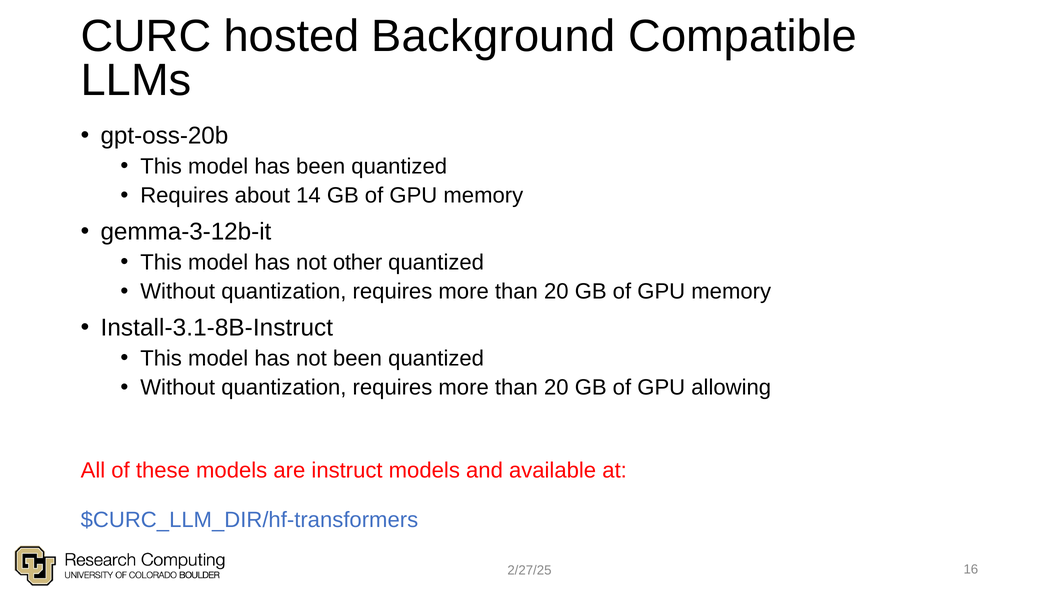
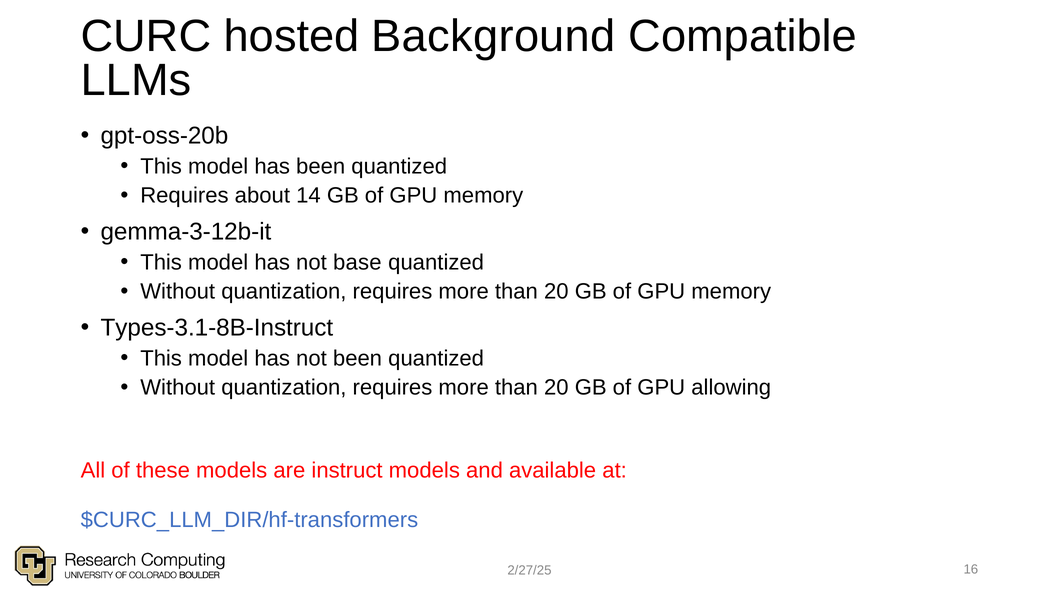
other: other -> base (357, 262)
Install-3.1-8B-Instruct: Install-3.1-8B-Instruct -> Types-3.1-8B-Instruct (217, 328)
